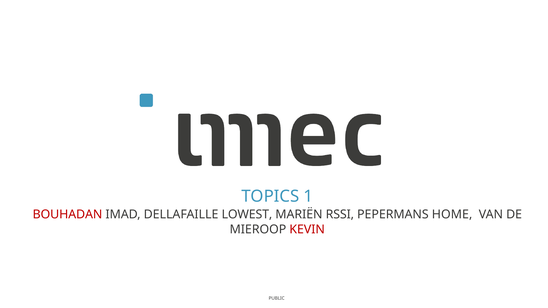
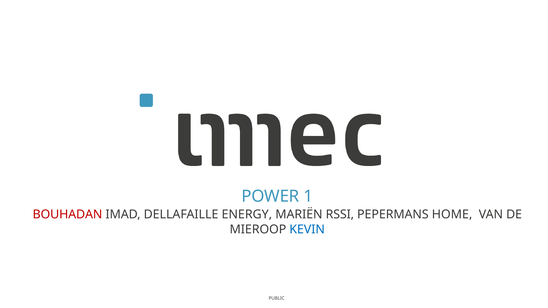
TOPICS: TOPICS -> POWER (270, 197)
LOWEST: LOWEST -> ENERGY (247, 215)
KEVIN colour: red -> blue (307, 229)
